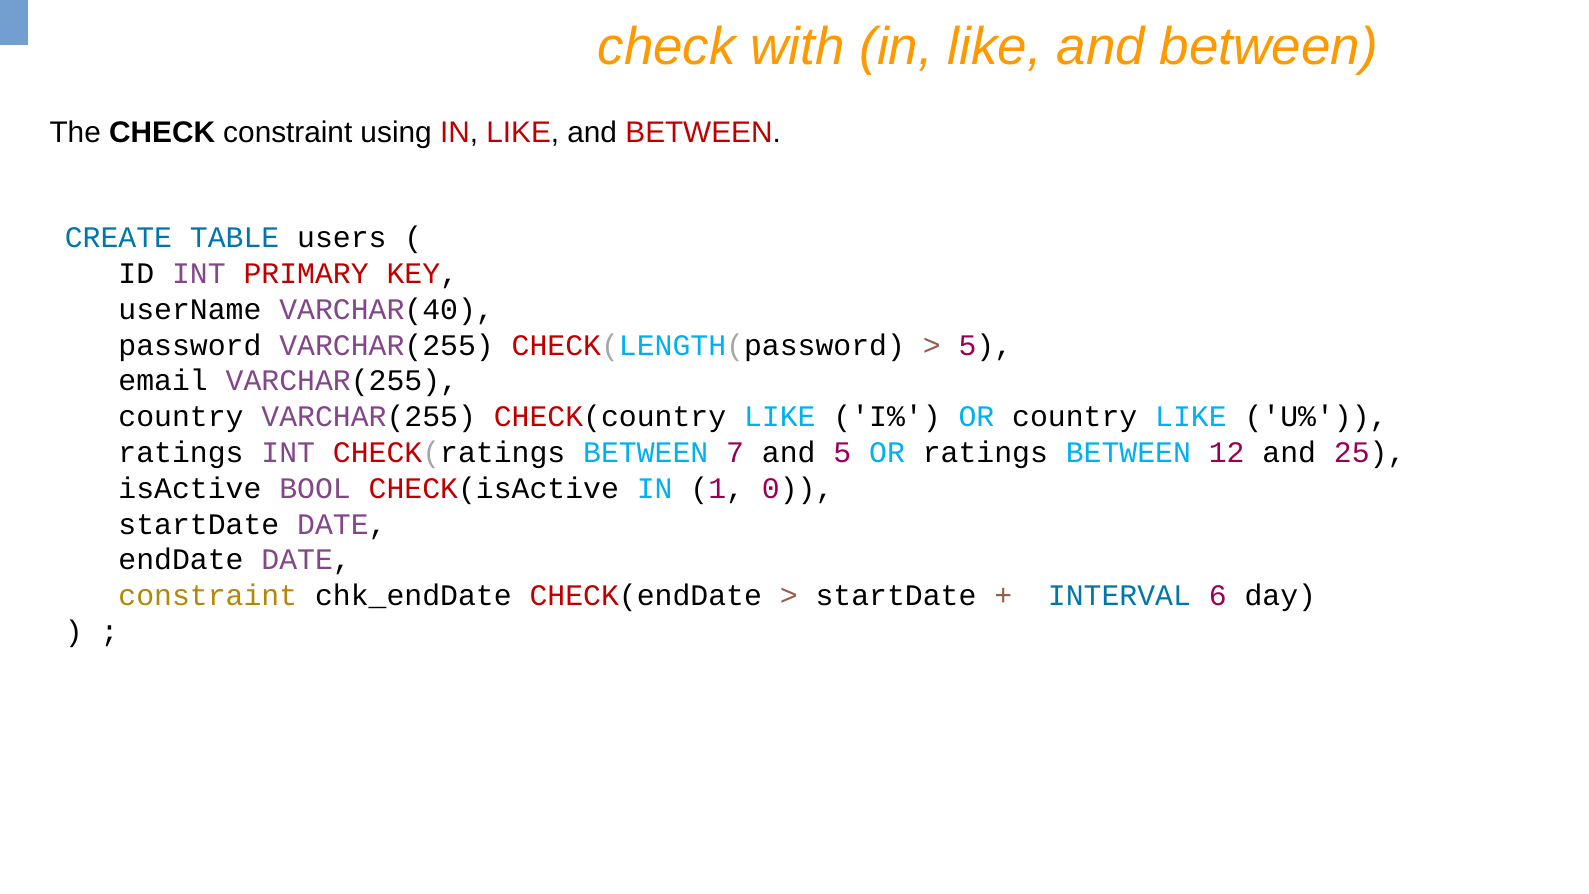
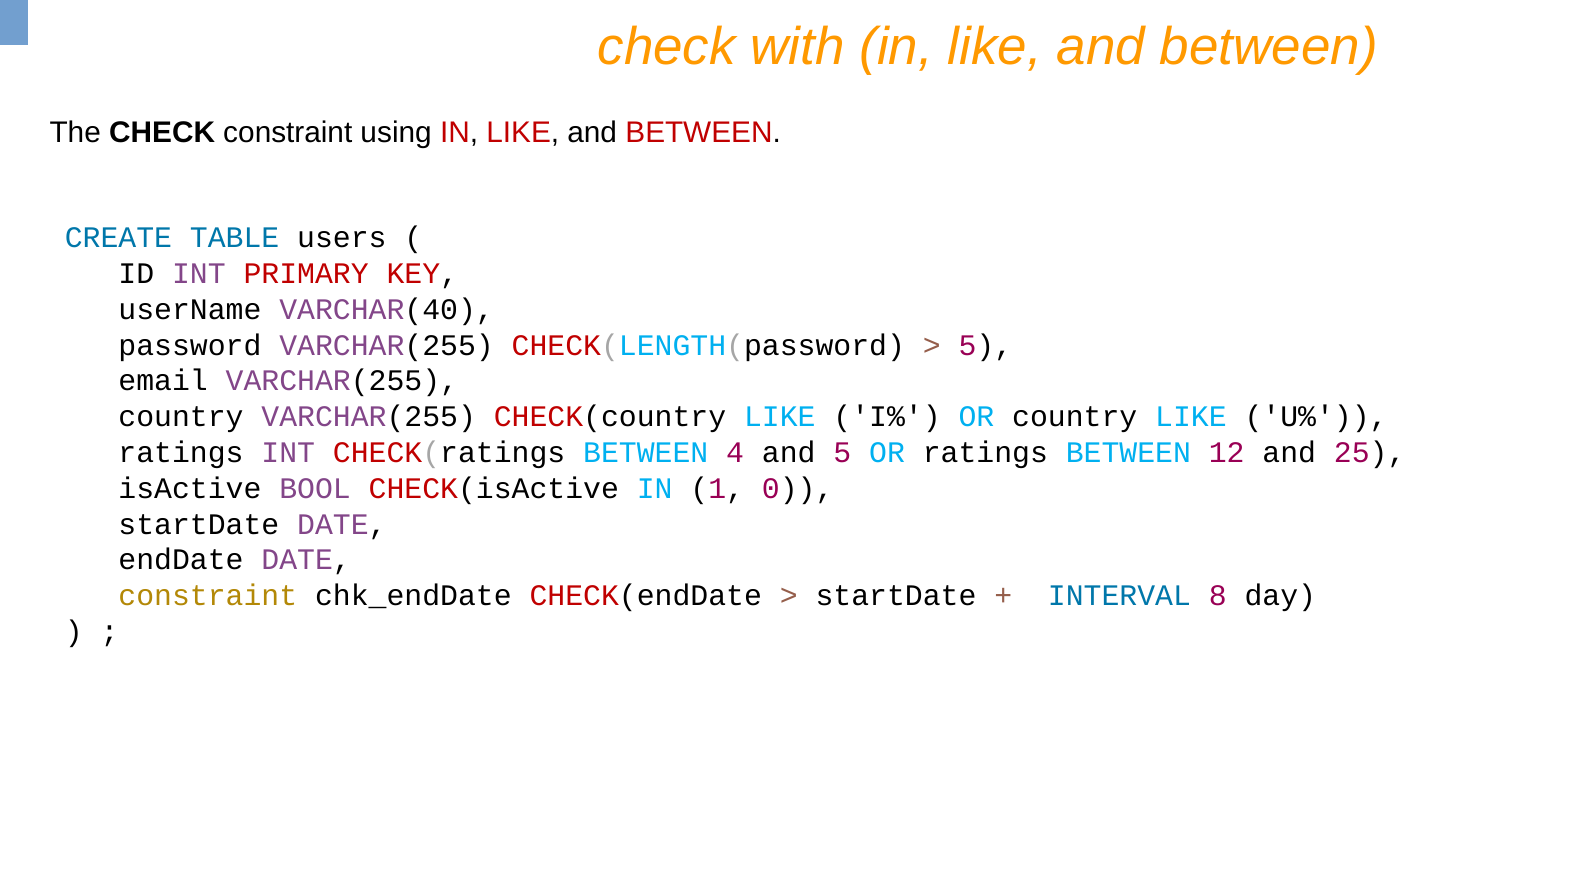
7: 7 -> 4 (735, 453)
6: 6 -> 8 (1218, 596)
